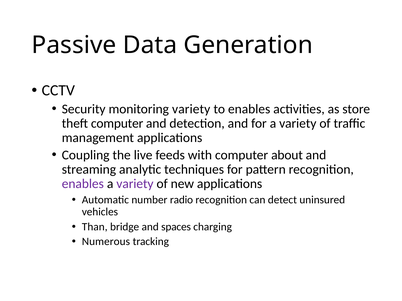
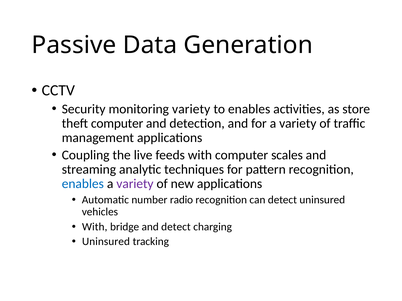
about: about -> scales (287, 155)
enables colour: purple -> blue (83, 184)
Than: Than -> With (95, 227)
and spaces: spaces -> detect (176, 227)
Numerous: Numerous -> Uninsured (106, 242)
